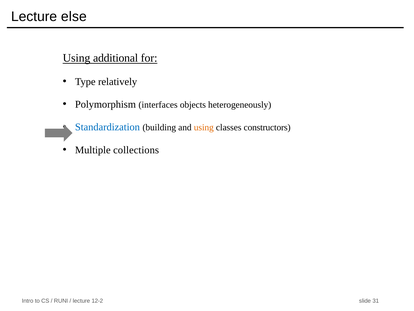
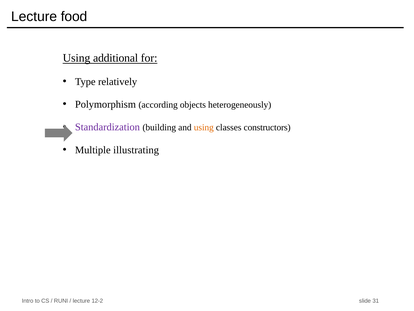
else: else -> food (74, 16)
interfaces: interfaces -> according (158, 105)
Standardization colour: blue -> purple (107, 127)
collections: collections -> illustrating (136, 150)
